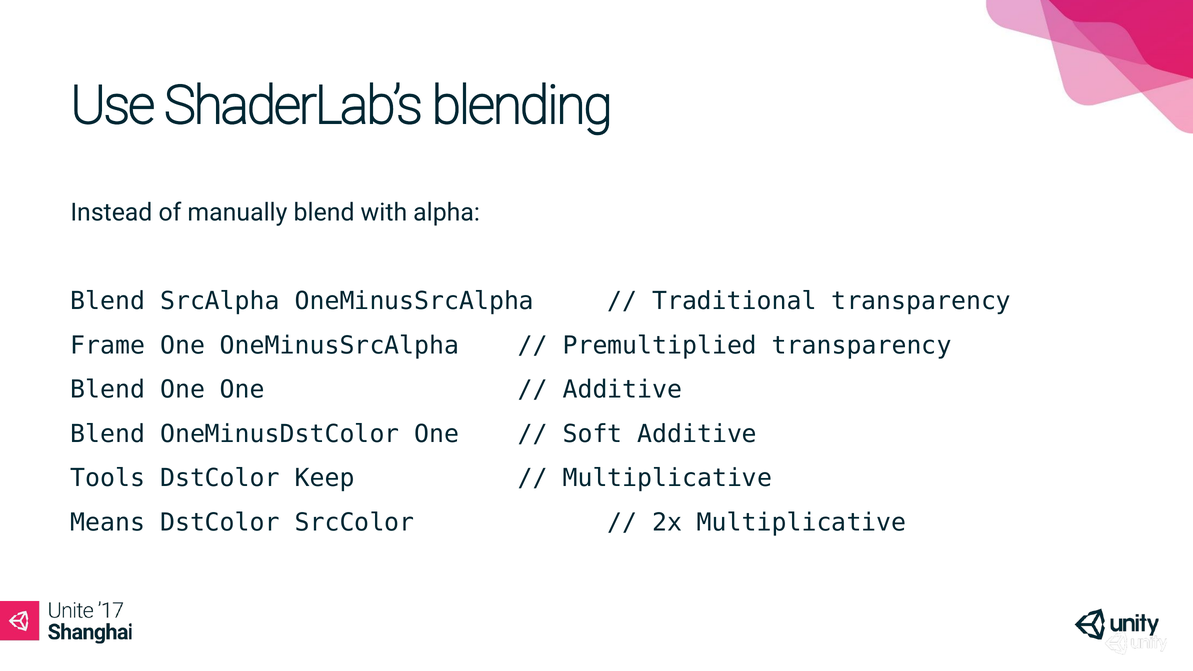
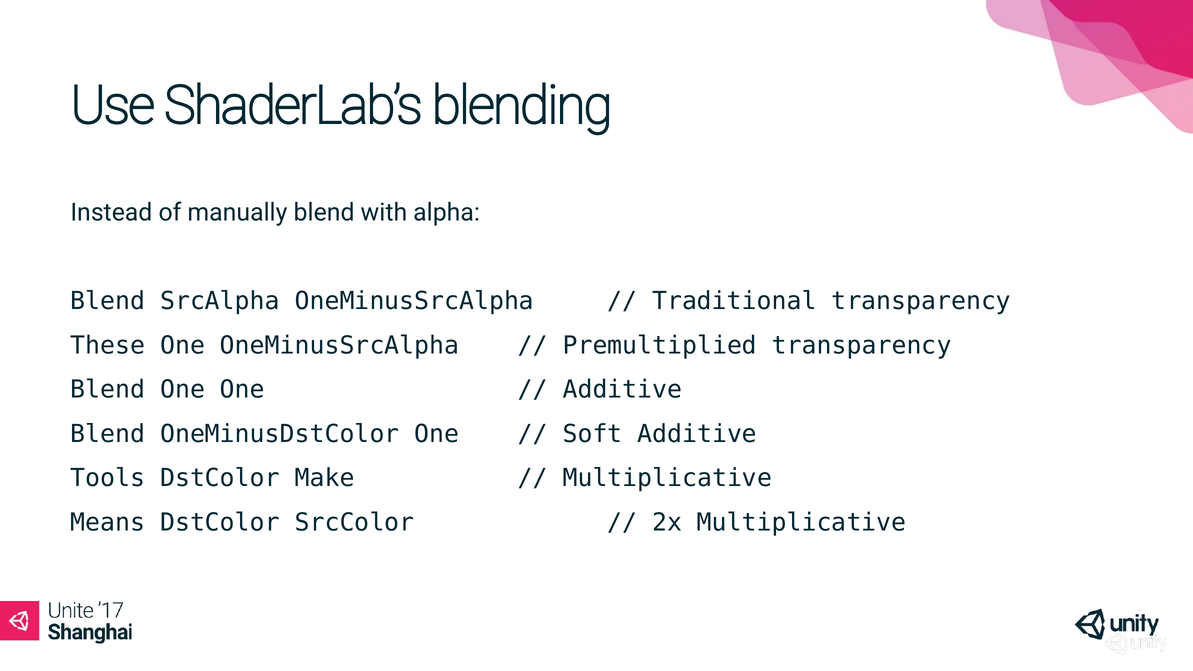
Frame: Frame -> These (108, 345)
Keep: Keep -> Make (325, 478)
